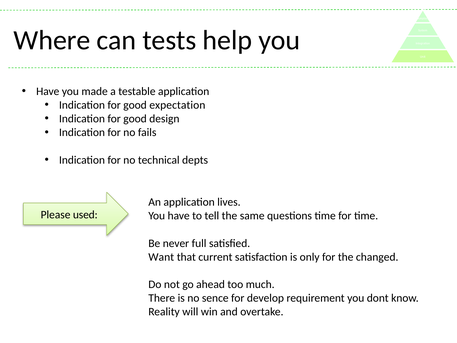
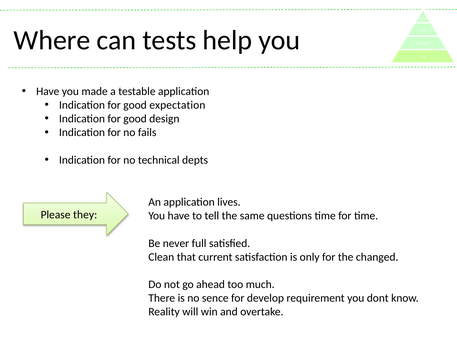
used: used -> they (85, 214)
Want: Want -> Clean (161, 257)
